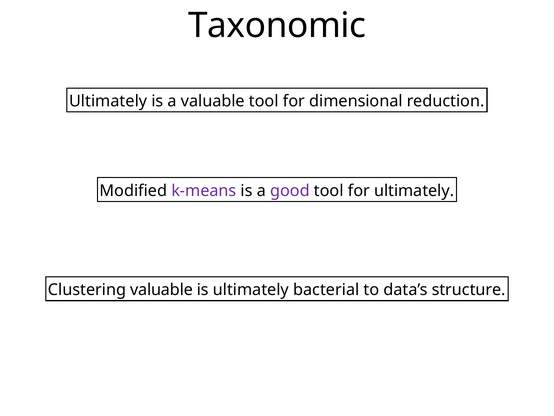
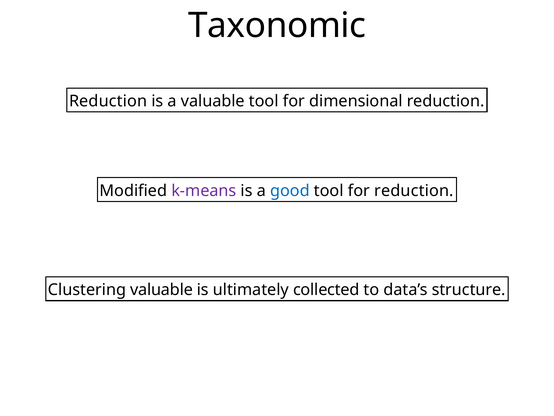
Ultimately: Ultimately -> Reduction (108, 101)
good colour: purple -> blue (290, 190)
for ultimately: ultimately -> reduction (414, 190)
bacterial: bacterial -> collected (326, 290)
